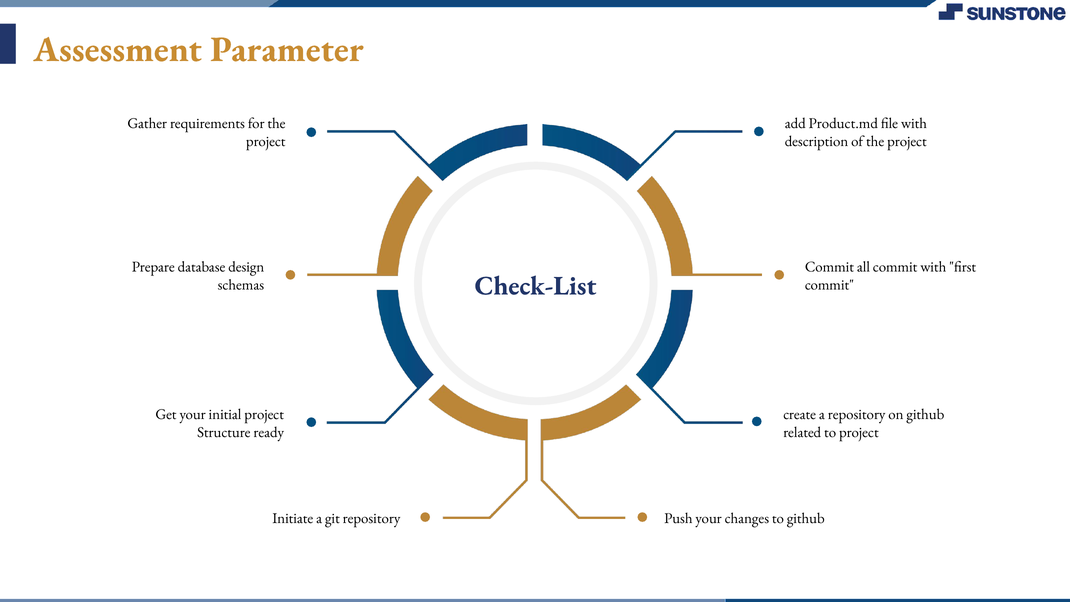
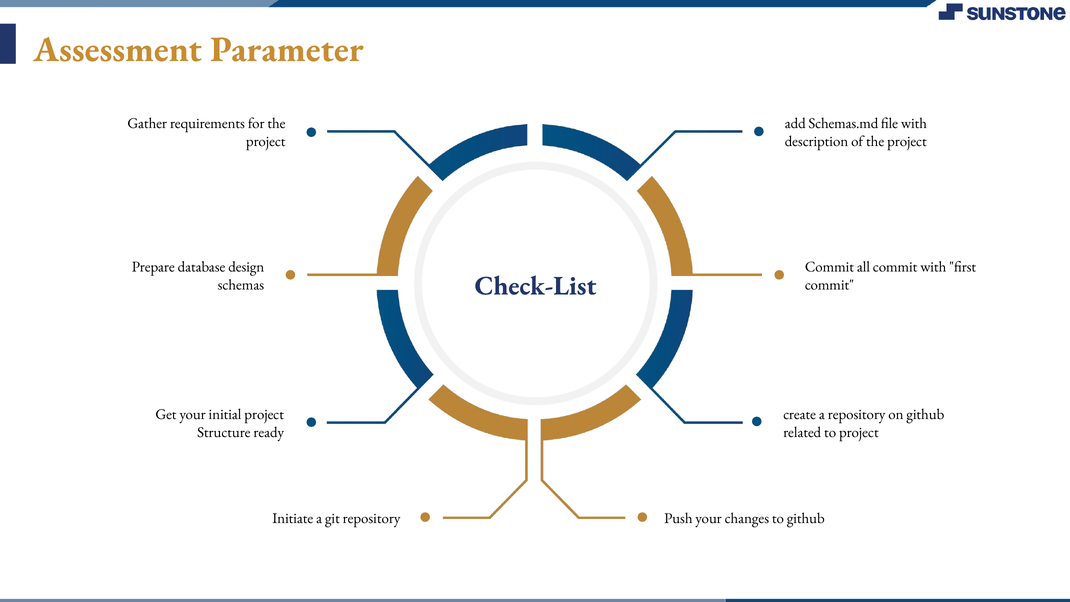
Product.md: Product.md -> Schemas.md (843, 123)
